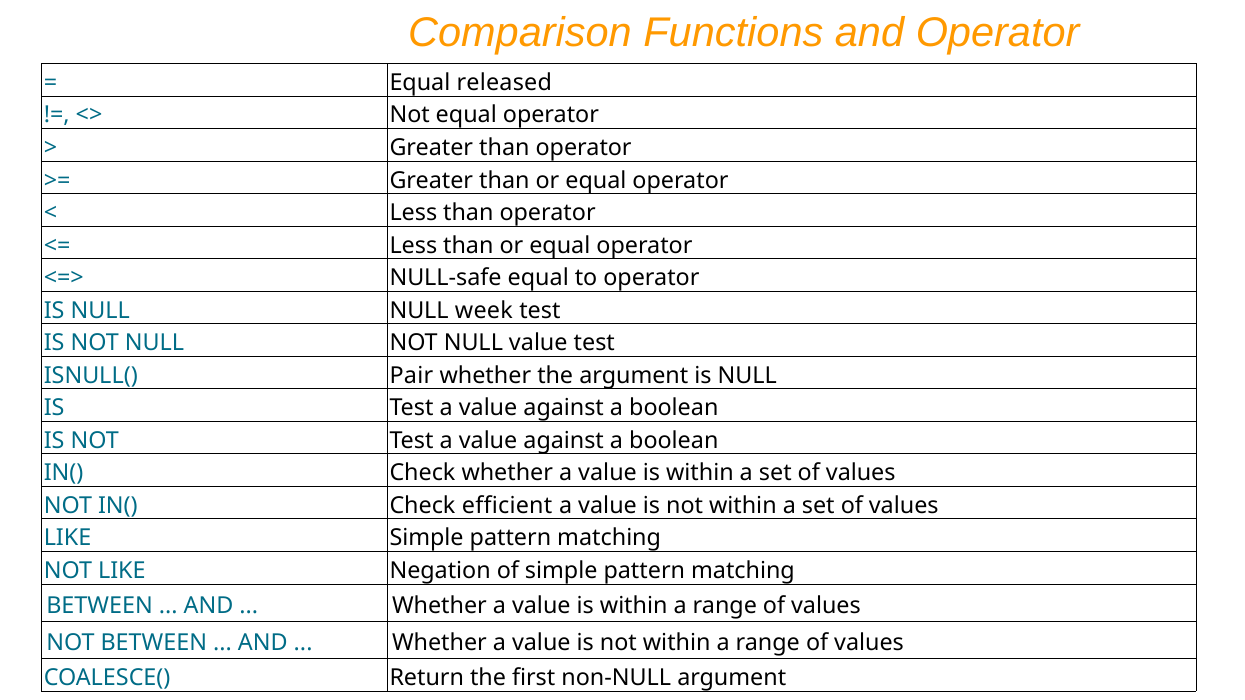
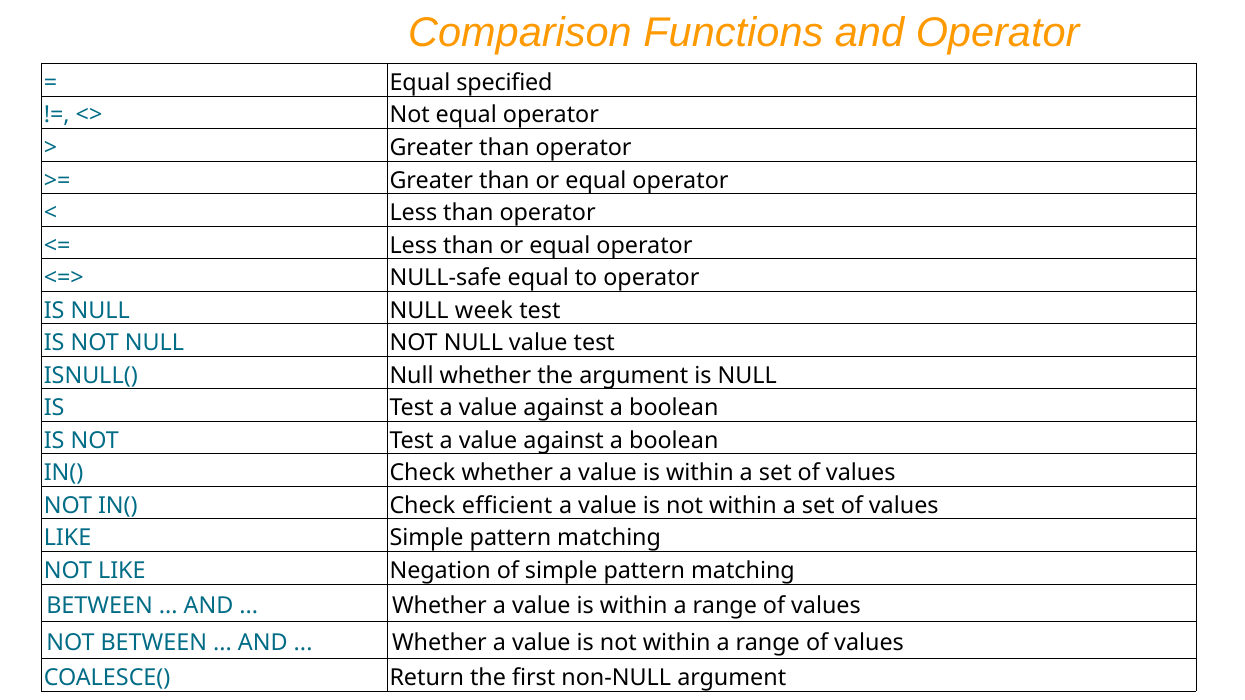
released: released -> specified (504, 83)
ISNULL( Pair: Pair -> Null (412, 376)
